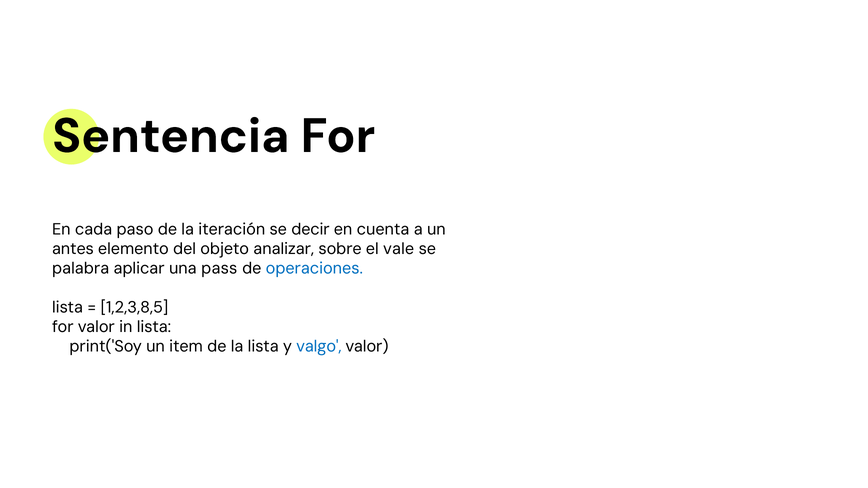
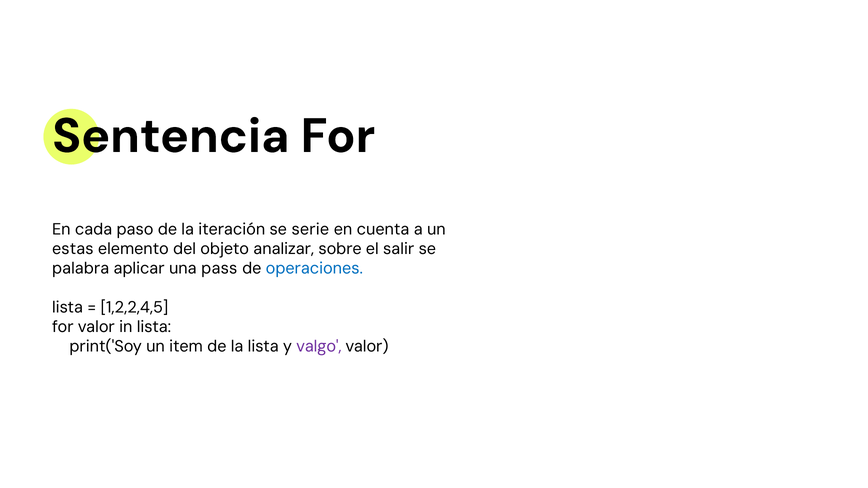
decir: decir -> serie (310, 229)
antes: antes -> estas (73, 249)
vale: vale -> salir (399, 249)
1,2,3,8,5: 1,2,3,8,5 -> 1,2,2,4,5 (134, 308)
valgo colour: blue -> purple (319, 347)
